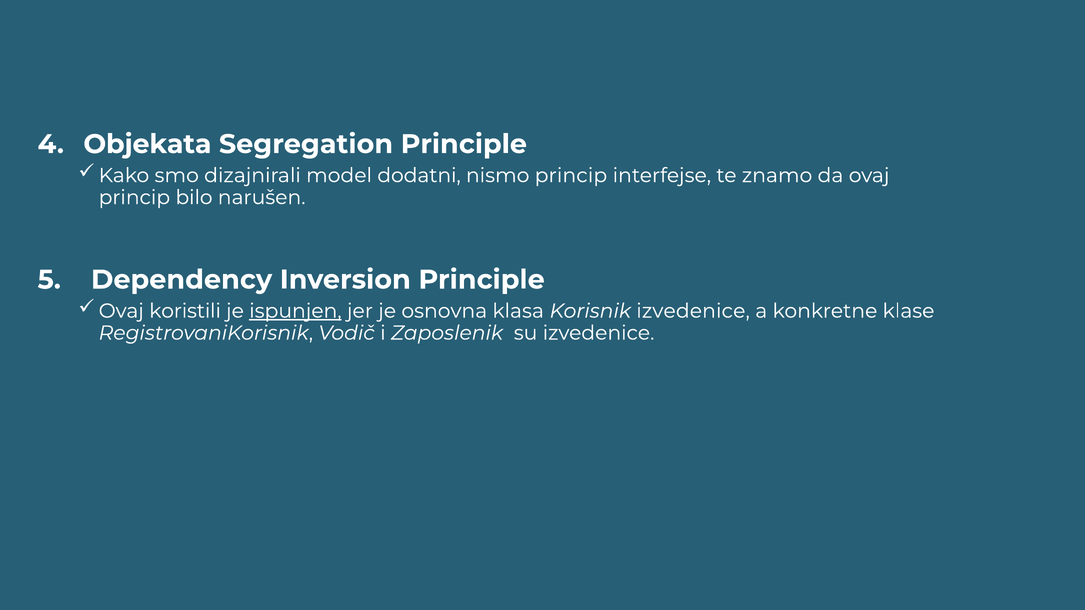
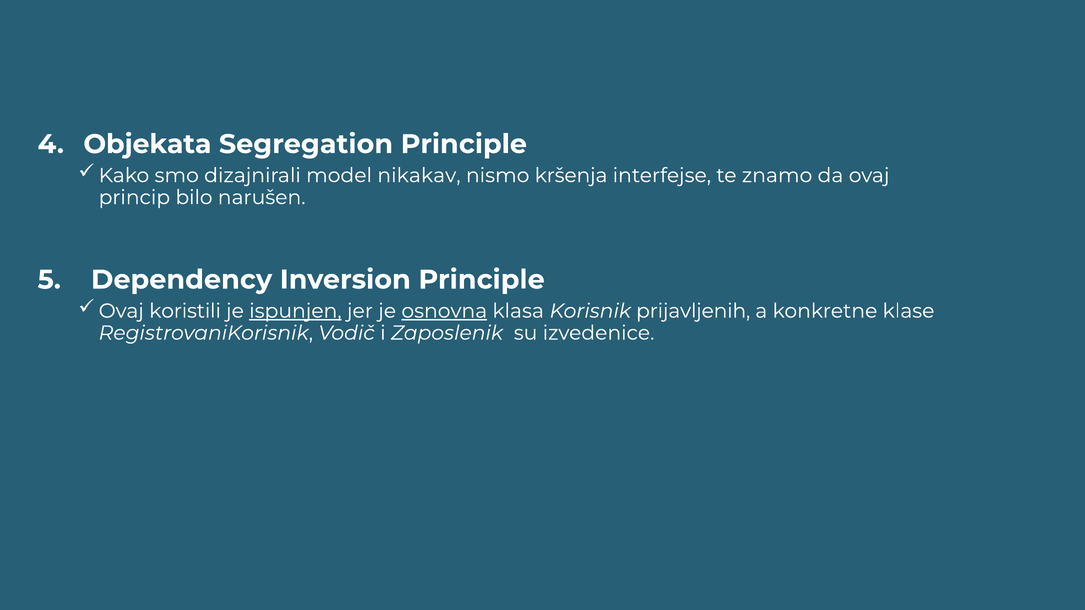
dodatni: dodatni -> nikakav (419, 176)
nismo princip: princip -> kršenja (571, 176)
osnovna underline: none -> present (444, 311)
Korisnik izvedenice: izvedenice -> prijavljenih (693, 311)
